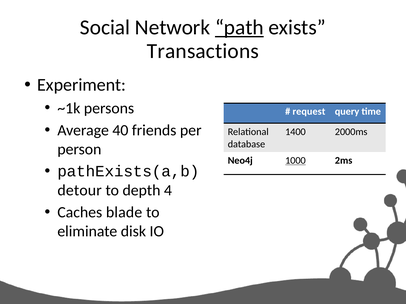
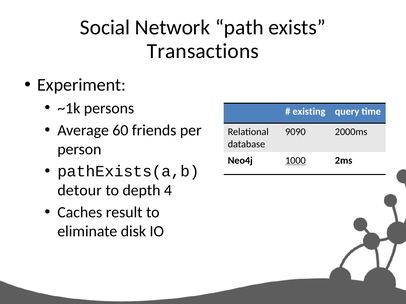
path underline: present -> none (239, 28)
request: request -> existing (309, 112)
40: 40 -> 60 (120, 131)
1400: 1400 -> 9090 (295, 132)
blade: blade -> result (124, 213)
